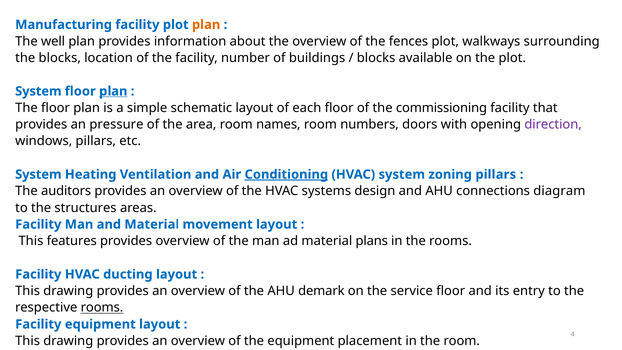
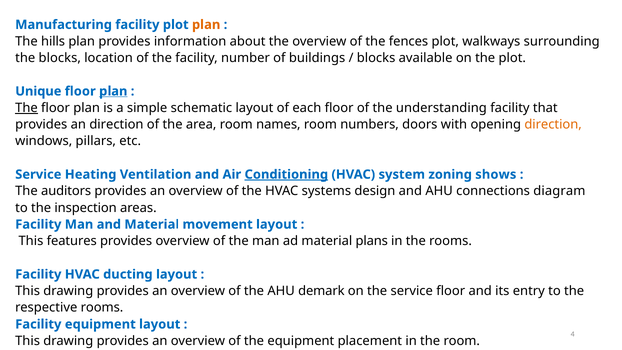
well: well -> hills (53, 41)
System: System -> Unique (38, 91)
The underline: none -> present (26, 108)
commissioning: commissioning -> understanding (441, 108)
an pressure: pressure -> direction (116, 124)
direction colour: purple -> orange (553, 124)
System: System -> Service (38, 174)
zoning pillars: pillars -> shows (496, 174)
structures: structures -> inspection (86, 208)
rooms underline: present -> none (102, 308)
